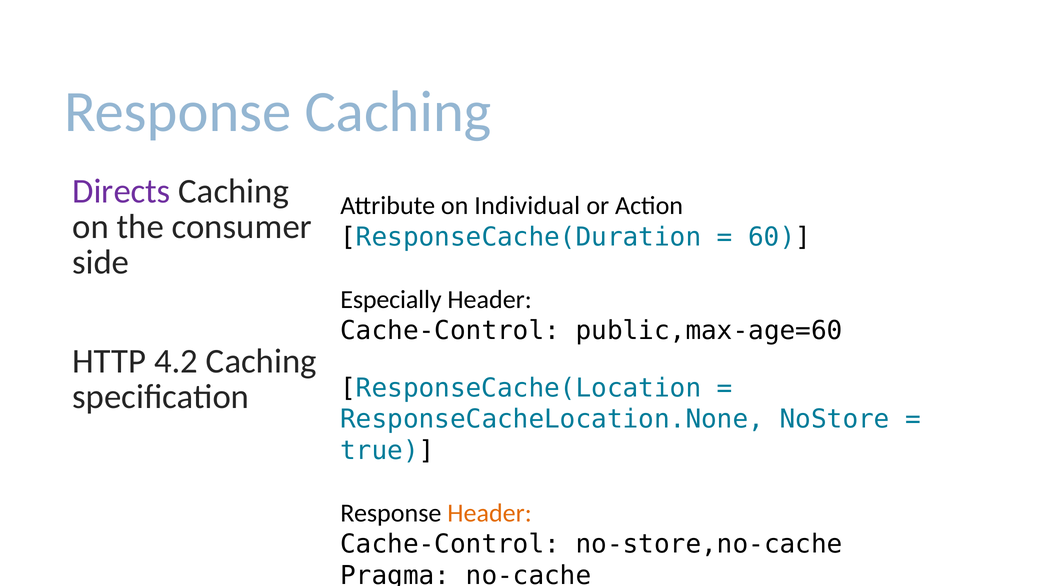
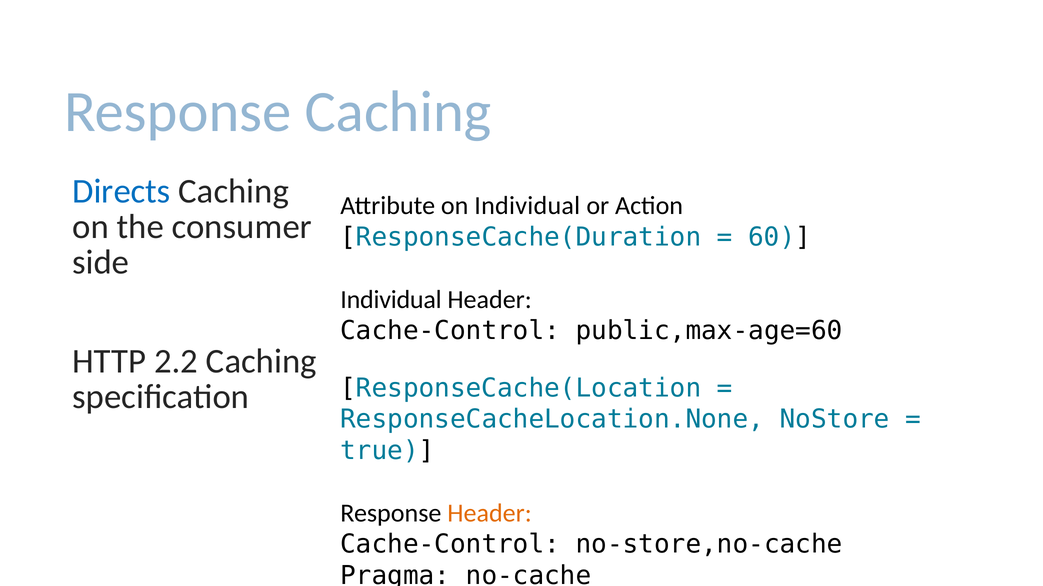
Directs colour: purple -> blue (121, 192)
Especially: Especially -> Individual (391, 300)
4.2: 4.2 -> 2.2 (176, 362)
